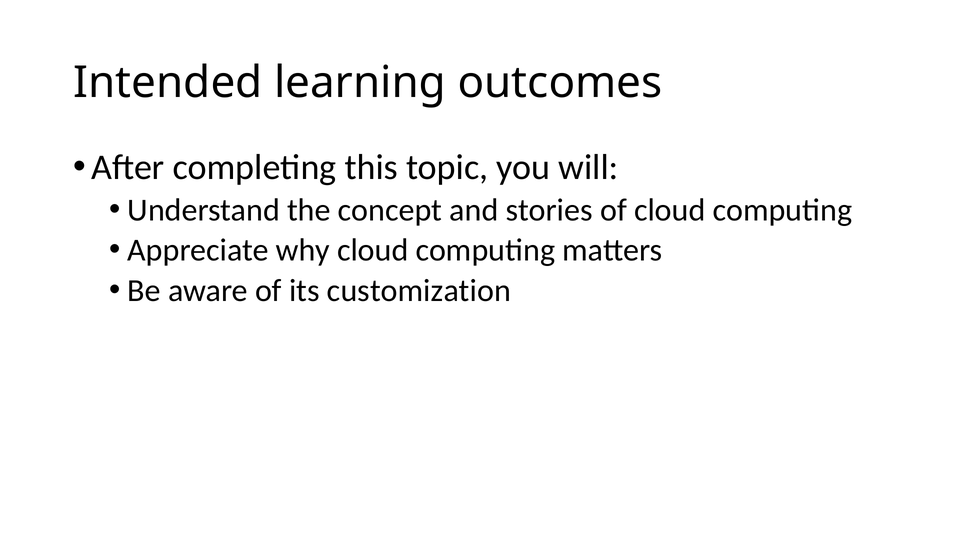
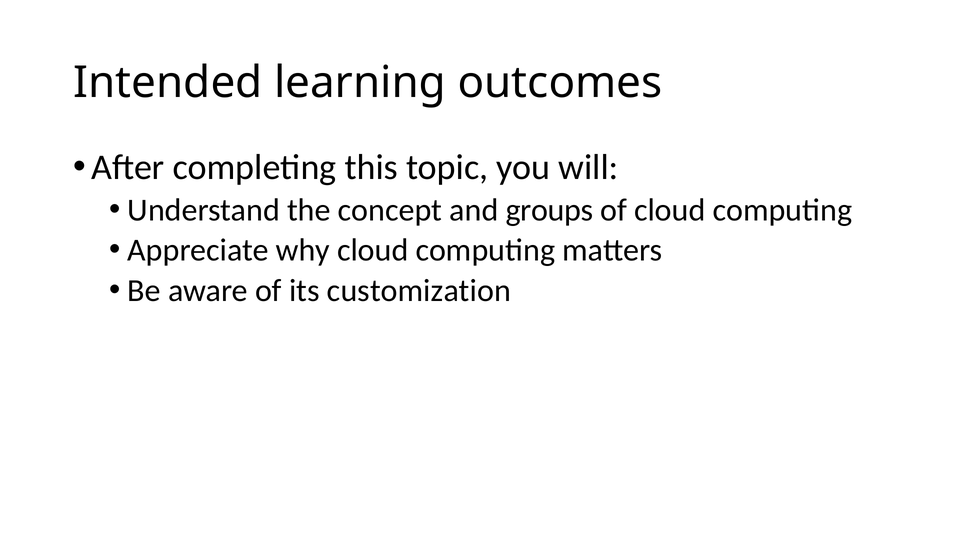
stories: stories -> groups (549, 210)
